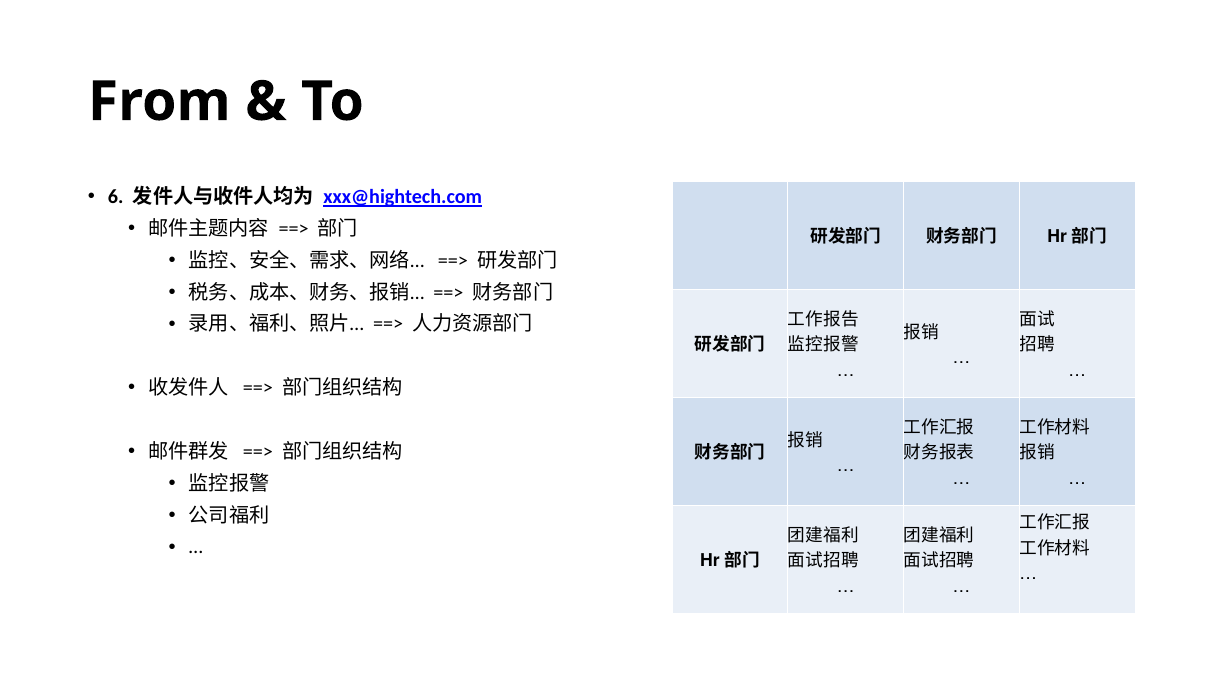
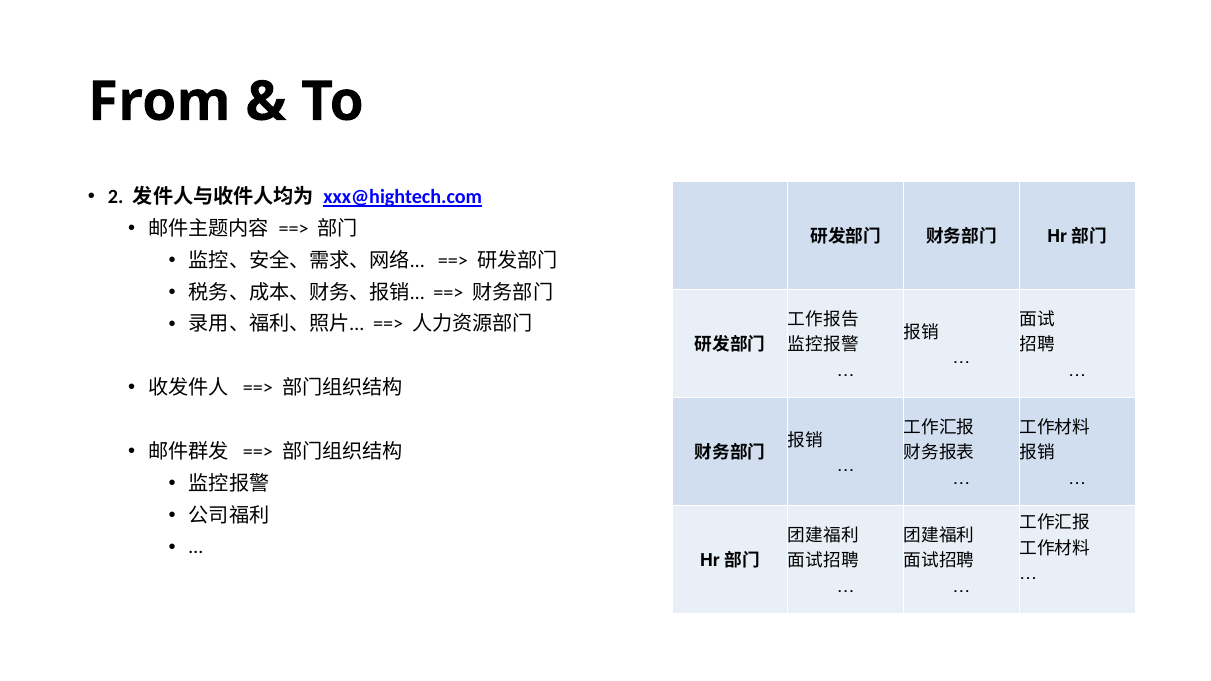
6: 6 -> 2 (116, 197)
